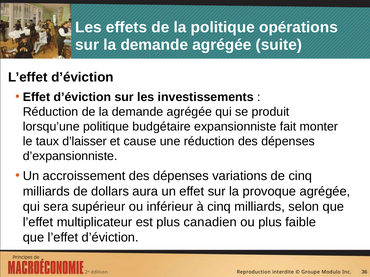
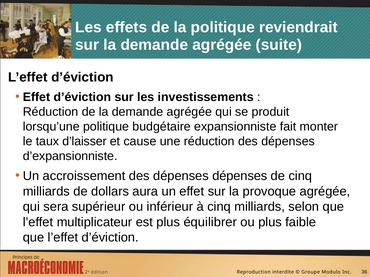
opérations: opérations -> reviendrait (298, 27)
dépenses variations: variations -> dépenses (240, 176)
canadien: canadien -> équilibrer (210, 222)
